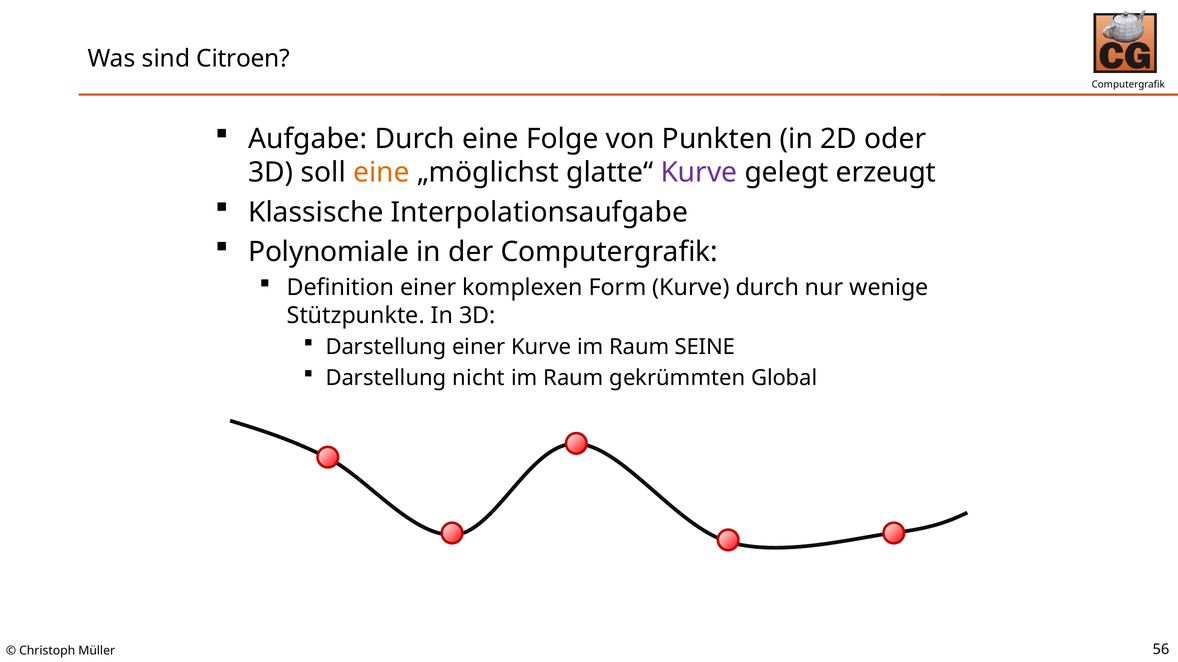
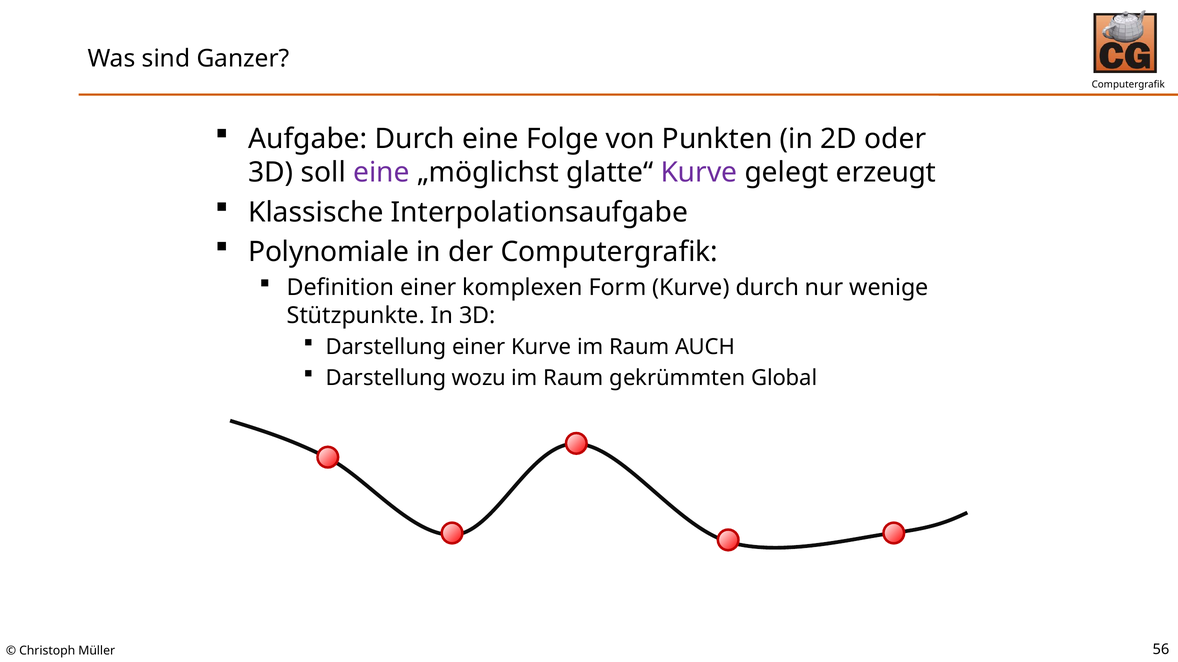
Citroen: Citroen -> Ganzer (243, 59)
eine colour: orange -> purple (382, 173)
SEINE: SEINE -> AUCH (705, 347)
nicht: nicht -> wozu (479, 378)
